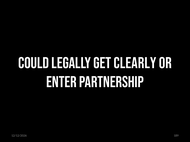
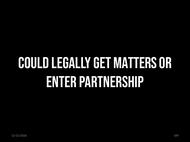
CLEARLY: CLEARLY -> MATTERS (135, 63)
